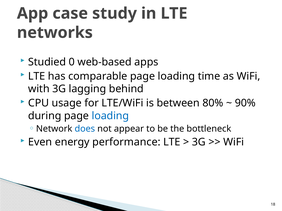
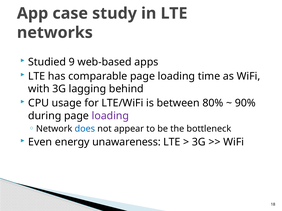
0: 0 -> 9 (72, 62)
loading colour: blue -> purple (110, 116)
performance: performance -> unawareness (126, 142)
